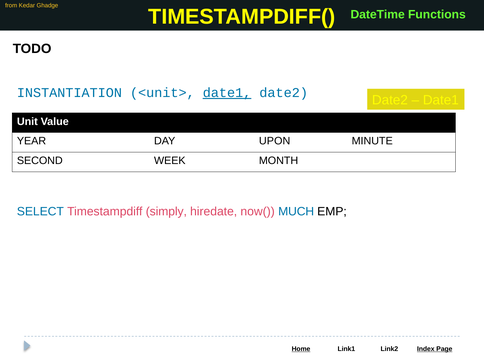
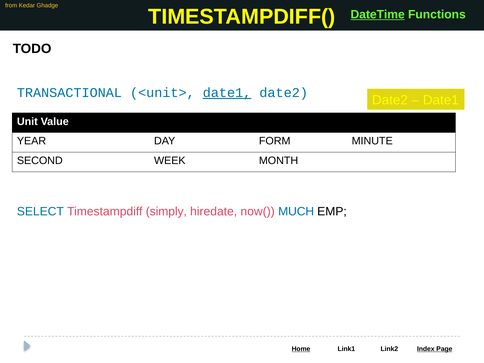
DateTime underline: none -> present (378, 15)
INSTANTIATION: INSTANTIATION -> TRANSACTIONAL (69, 93)
UPON: UPON -> FORM (275, 141)
